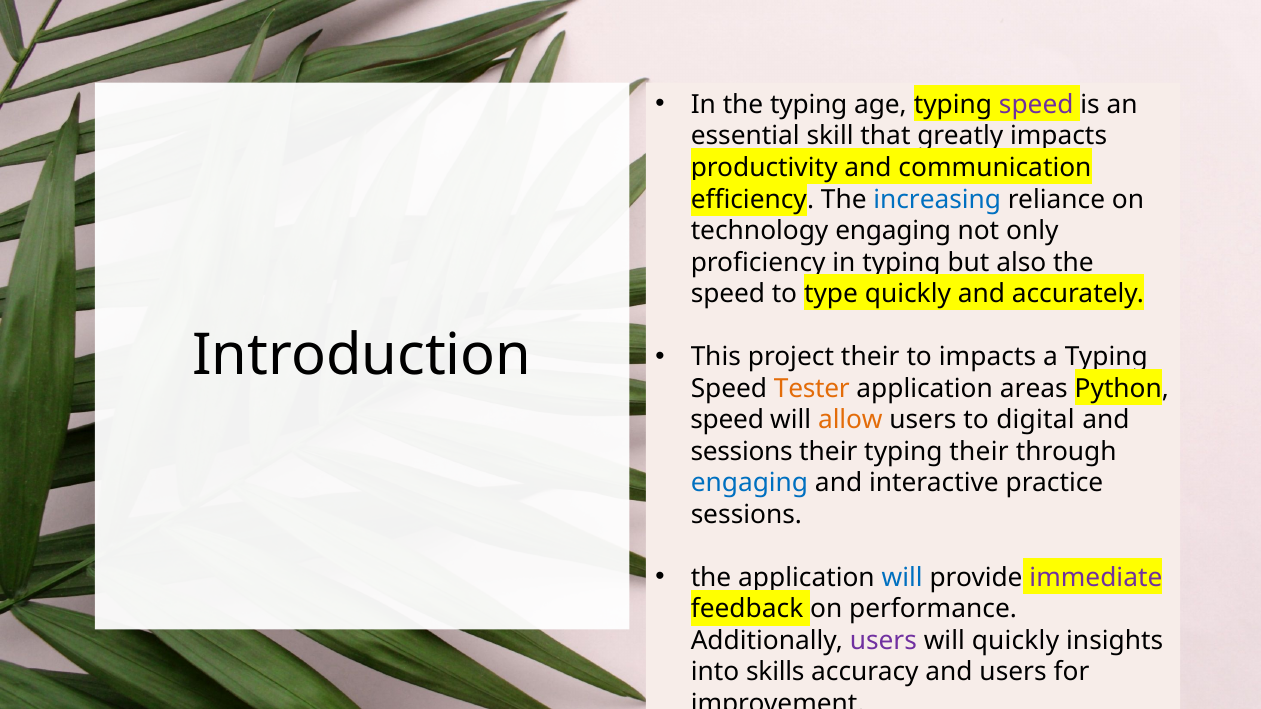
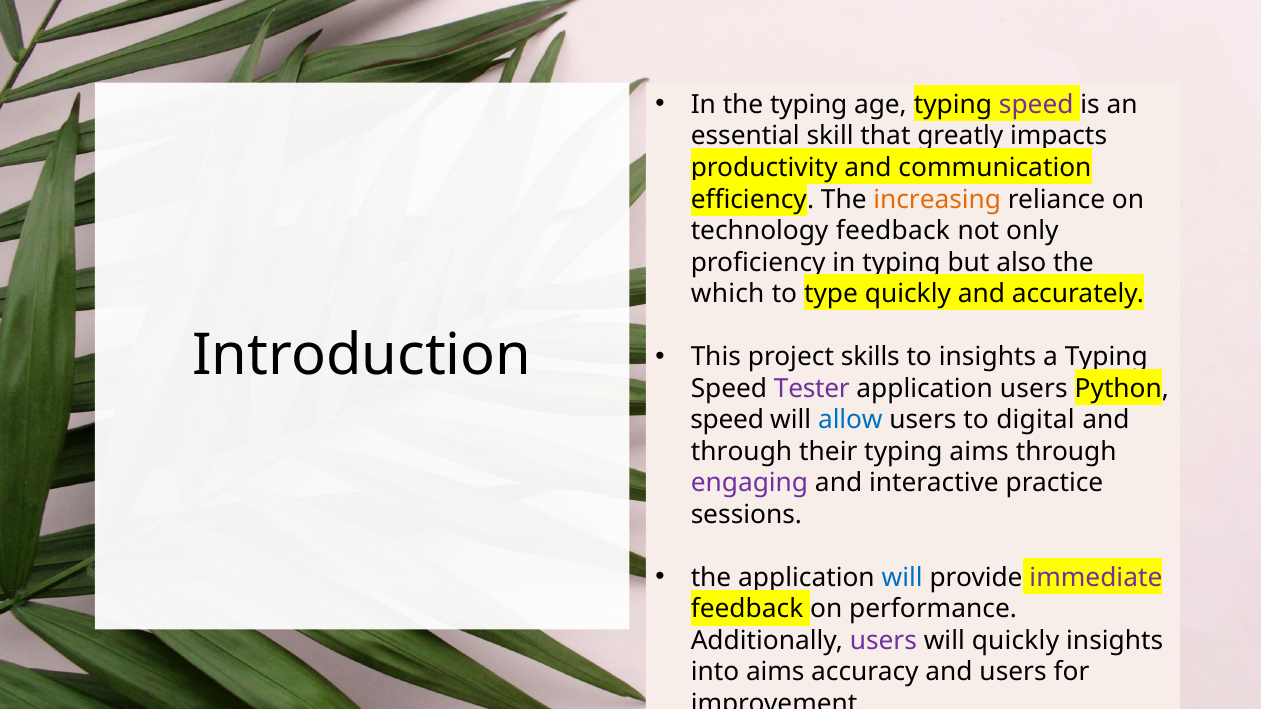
increasing colour: blue -> orange (937, 199)
technology engaging: engaging -> feedback (893, 231)
speed: speed -> which (728, 294)
project their: their -> skills (870, 357)
to impacts: impacts -> insights (988, 357)
Tester colour: orange -> purple (812, 389)
application areas: areas -> users (1034, 389)
allow colour: orange -> blue (850, 420)
sessions: sessions -> through (741, 452)
typing their: their -> aims (979, 452)
engaging colour: blue -> purple (749, 483)
into skills: skills -> aims (775, 672)
